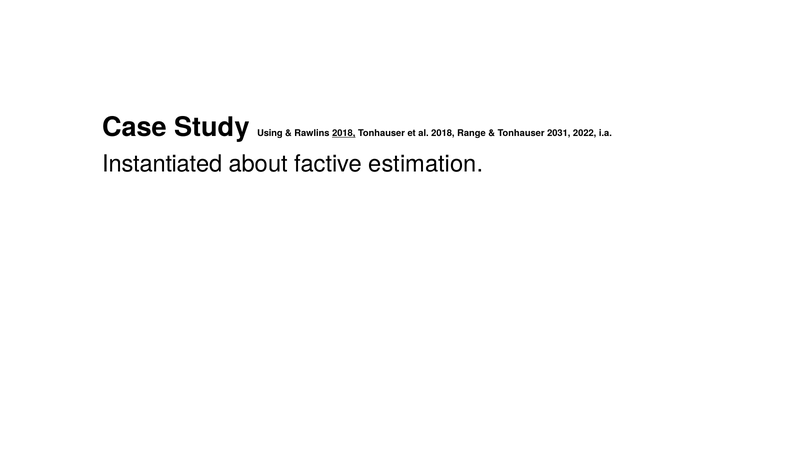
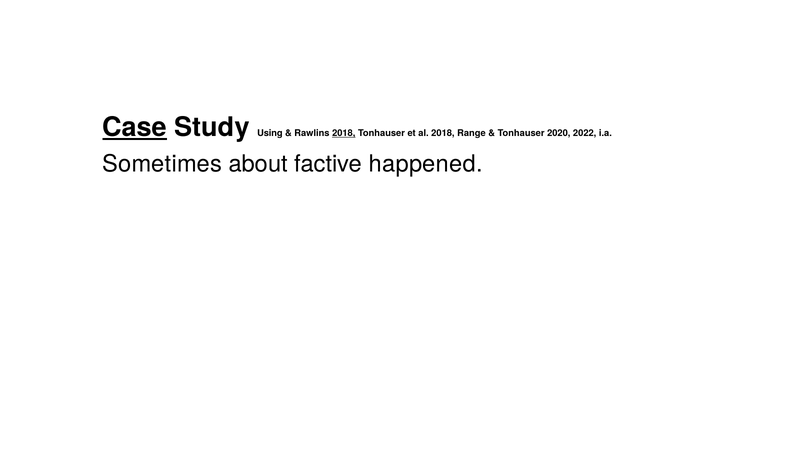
Case underline: none -> present (135, 127)
2031: 2031 -> 2020 (559, 133)
Instantiated: Instantiated -> Sometimes (162, 164)
estimation: estimation -> happened (426, 164)
